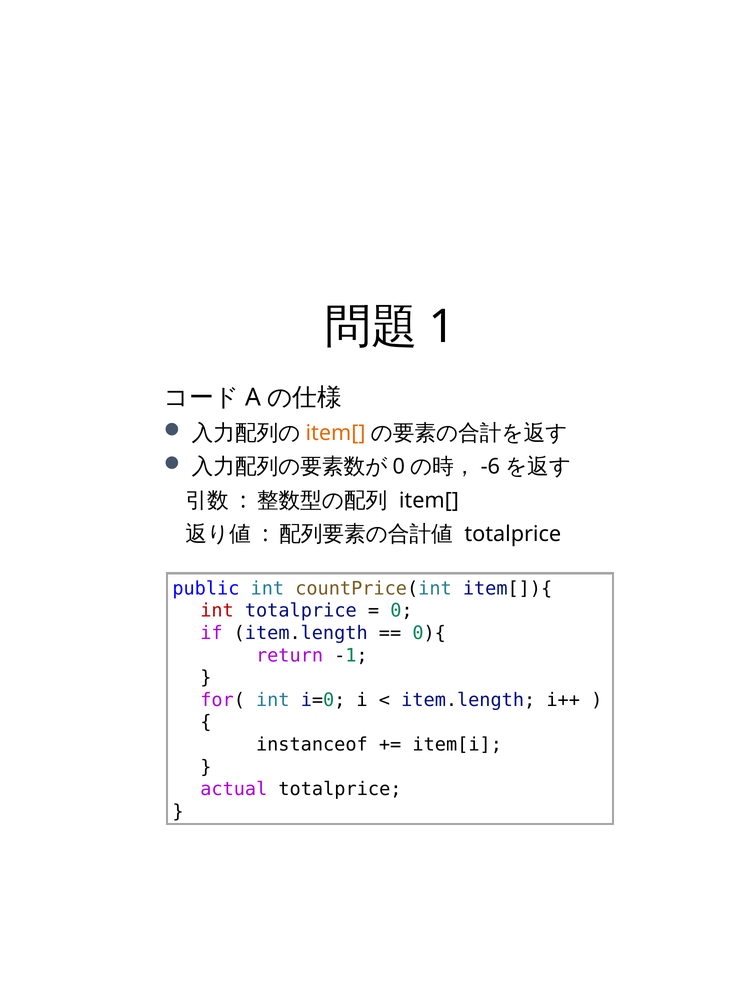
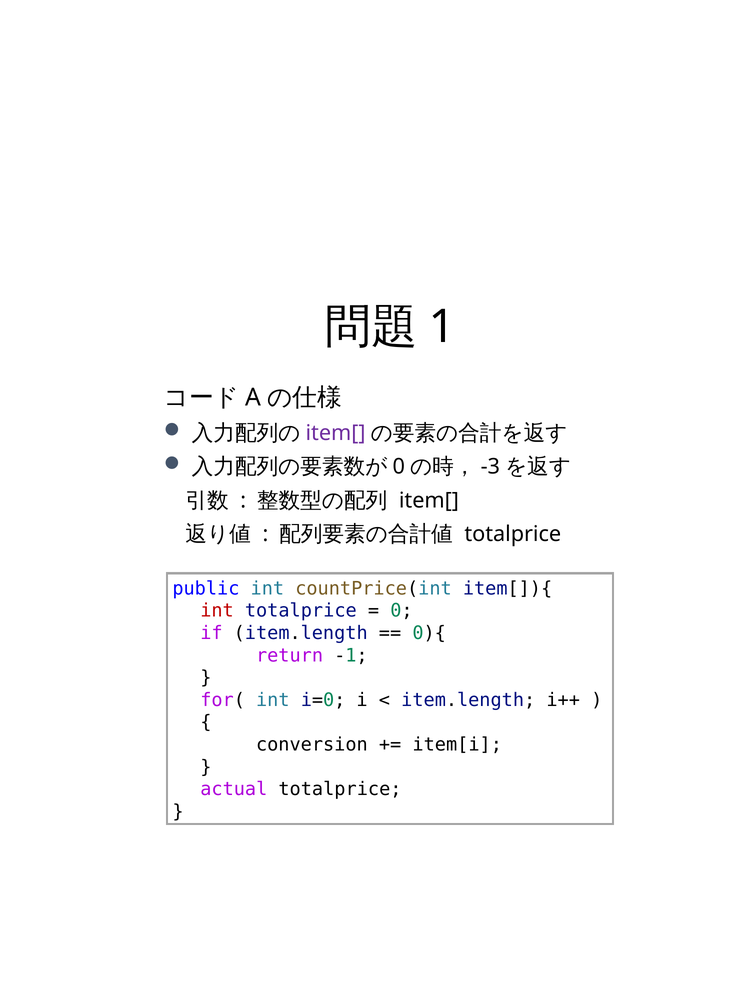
item[ colour: orange -> purple (336, 433)
-6: -6 -> -3 (490, 467)
instanceof: instanceof -> conversion (312, 744)
